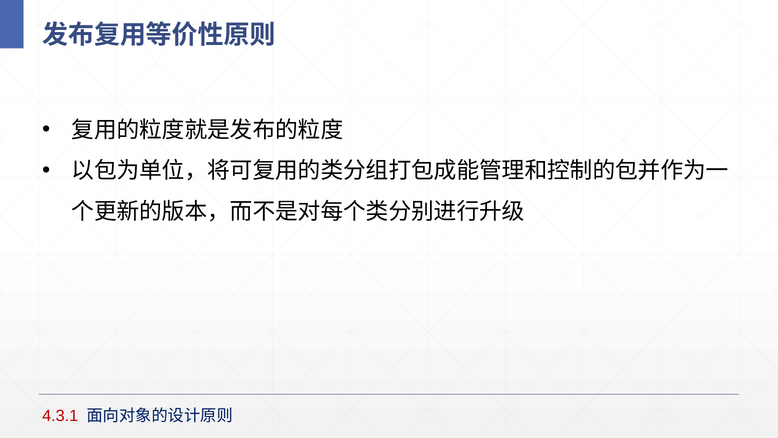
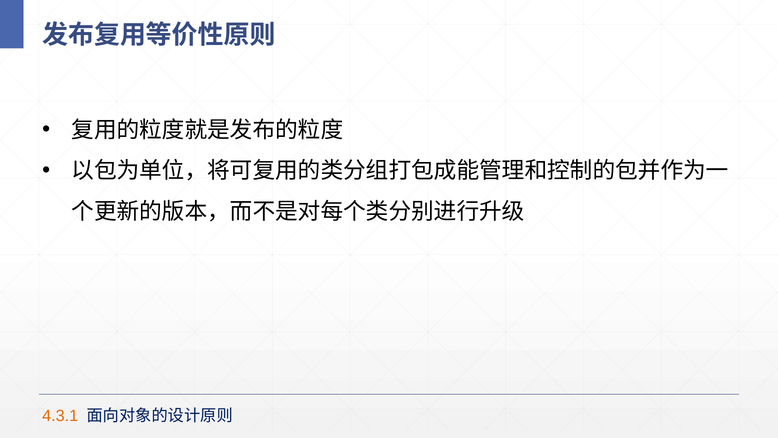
4.3.1 colour: red -> orange (60, 415)
